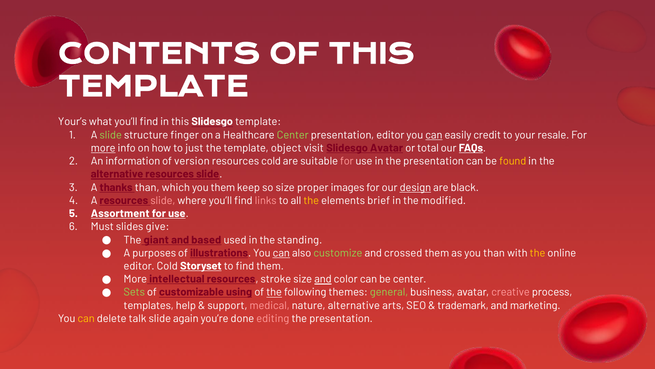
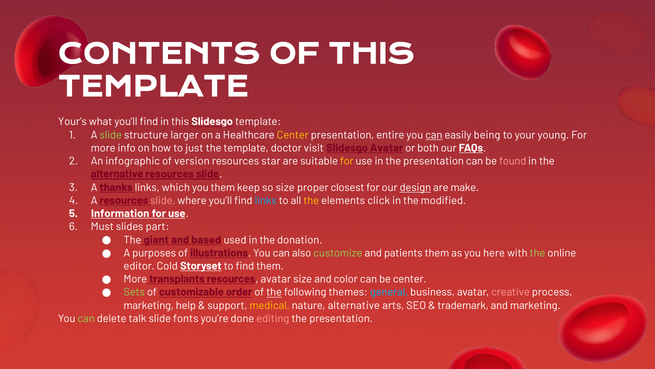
finger: finger -> larger (185, 135)
Center colour: light green -> yellow (293, 135)
presentation editor: editor -> entire (390, 135)
credit: credit -> being (487, 135)
resale: resale -> young (553, 135)
more underline: present -> none (103, 148)
object: object -> doctor (286, 148)
total: total -> both (428, 148)
information: information -> infographic (133, 161)
resources cold: cold -> star (271, 161)
for colour: pink -> yellow (347, 161)
found colour: yellow -> pink (513, 161)
thanks than: than -> links (147, 187)
images: images -> closest (348, 187)
black: black -> make (465, 187)
links colour: pink -> light blue (266, 200)
brief: brief -> click (379, 200)
Assortment: Assortment -> Information (120, 213)
give: give -> part (158, 226)
standing: standing -> donation (300, 240)
can underline: present -> none (281, 253)
crossed: crossed -> patients (403, 253)
you than: than -> here (494, 253)
the colour: yellow -> light green (538, 253)
intellectual: intellectual -> transplants (177, 279)
resources stroke: stroke -> avatar (276, 279)
and underline: present -> none (323, 279)
using: using -> order (239, 292)
general colour: light green -> light blue (389, 292)
templates: templates -> marketing (149, 305)
medical colour: pink -> yellow (270, 305)
can colour: yellow -> light green (86, 318)
again: again -> fonts (186, 318)
